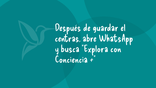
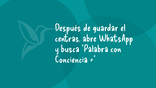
Explora: Explora -> Palabra (95, 49)
